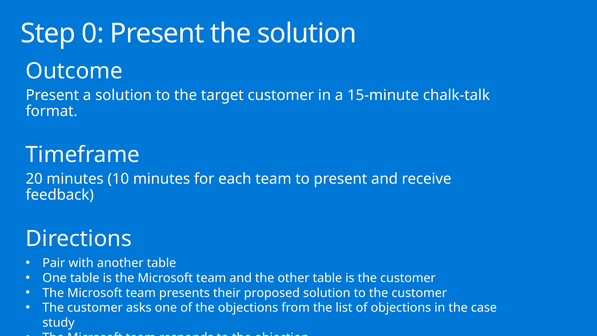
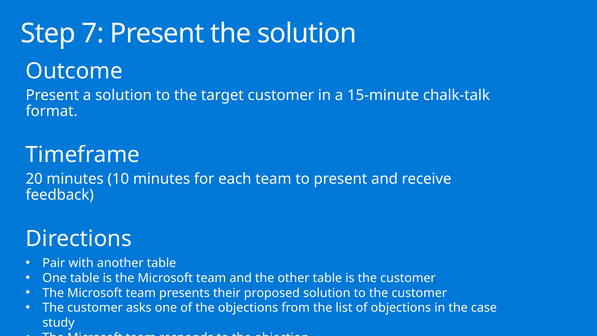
0: 0 -> 7 (93, 33)
